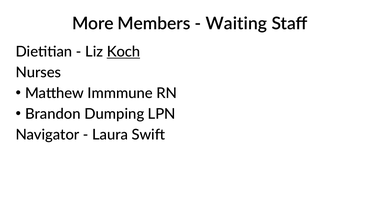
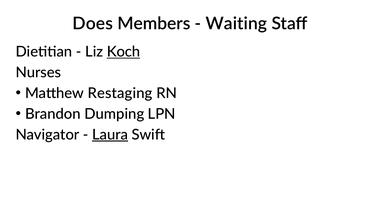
More: More -> Does (93, 24)
Immmune: Immmune -> Restaging (120, 93)
Laura underline: none -> present (110, 135)
